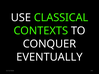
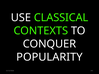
EVENTUALLY: EVENTUALLY -> POPULARITY (49, 57)
